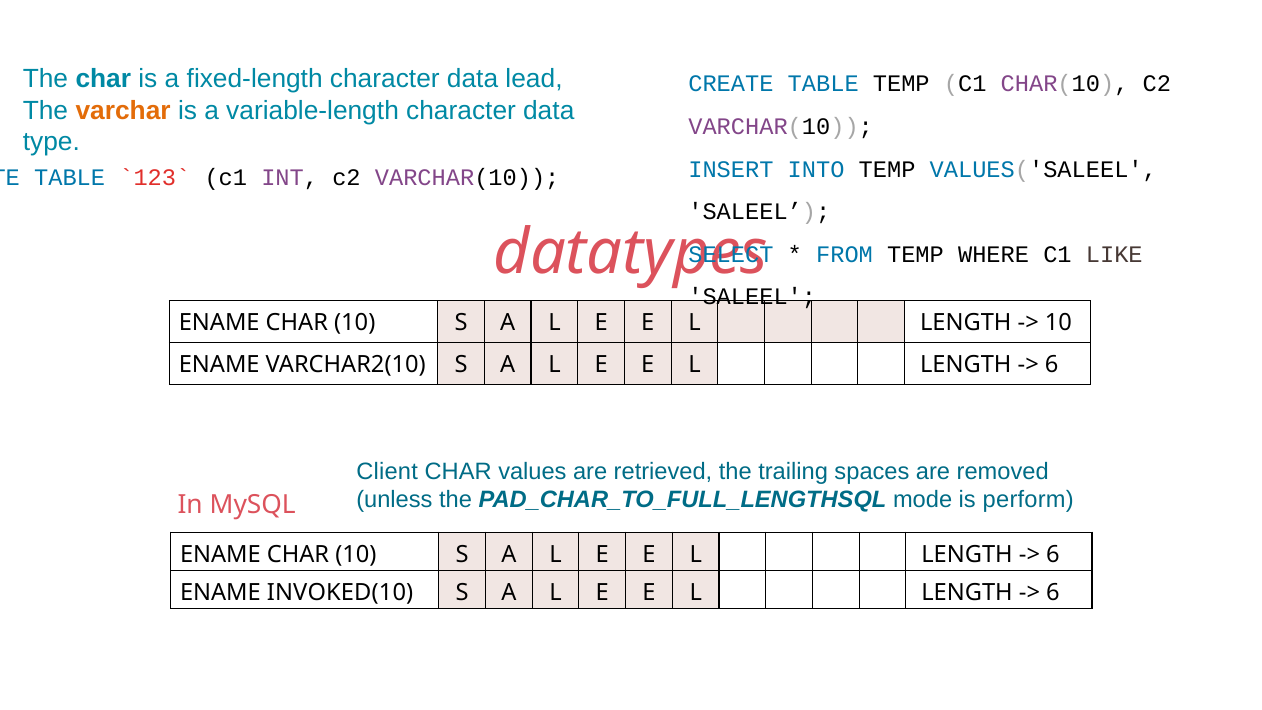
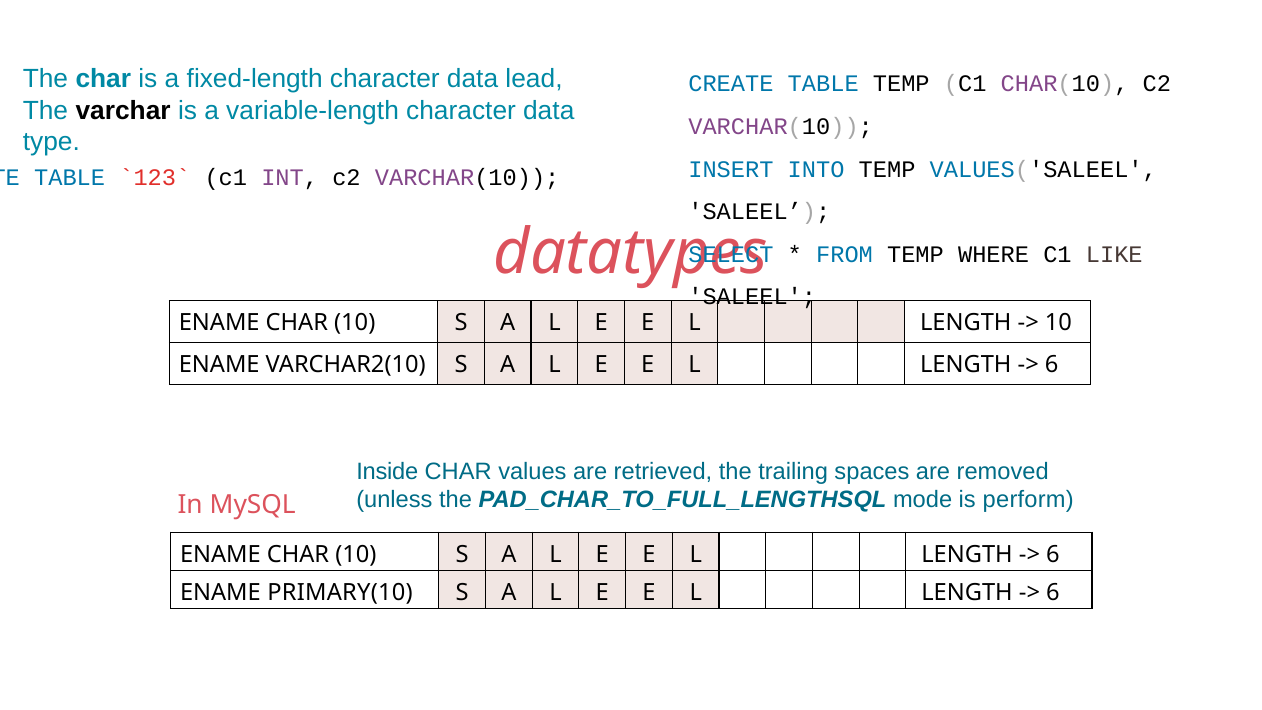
varchar colour: orange -> black (123, 110)
Client: Client -> Inside (387, 471)
INVOKED(10: INVOKED(10 -> PRIMARY(10 (340, 593)
